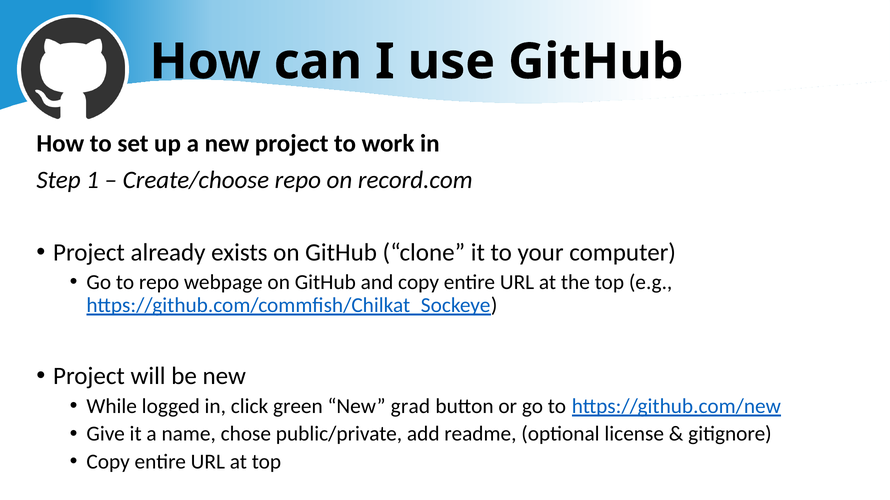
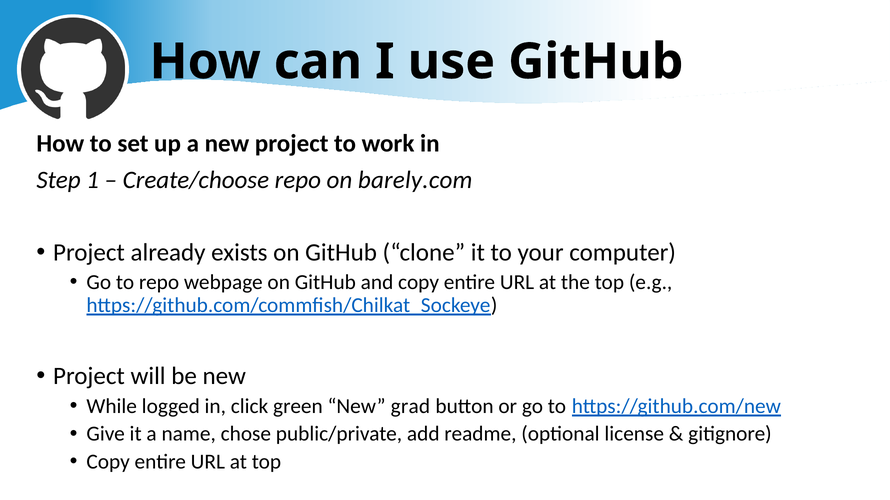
record.com: record.com -> barely.com (415, 180)
